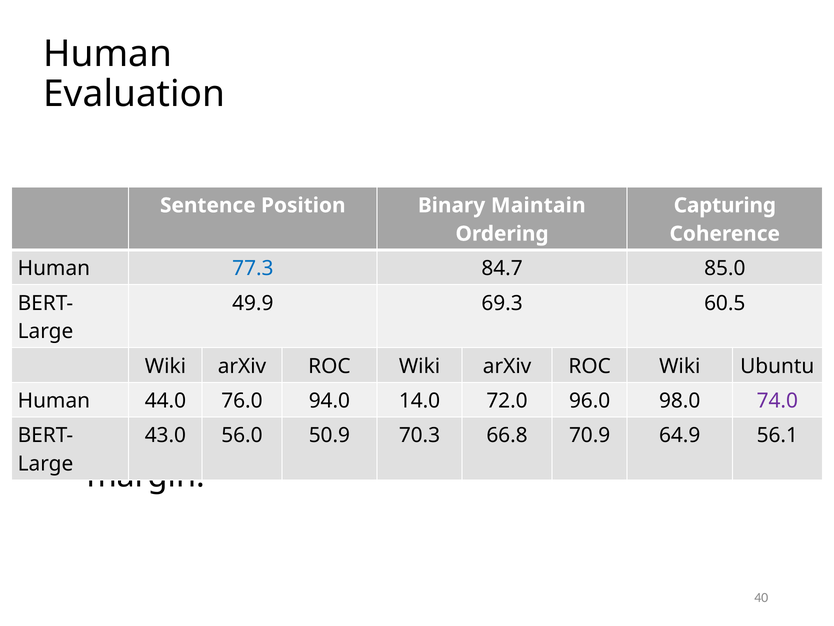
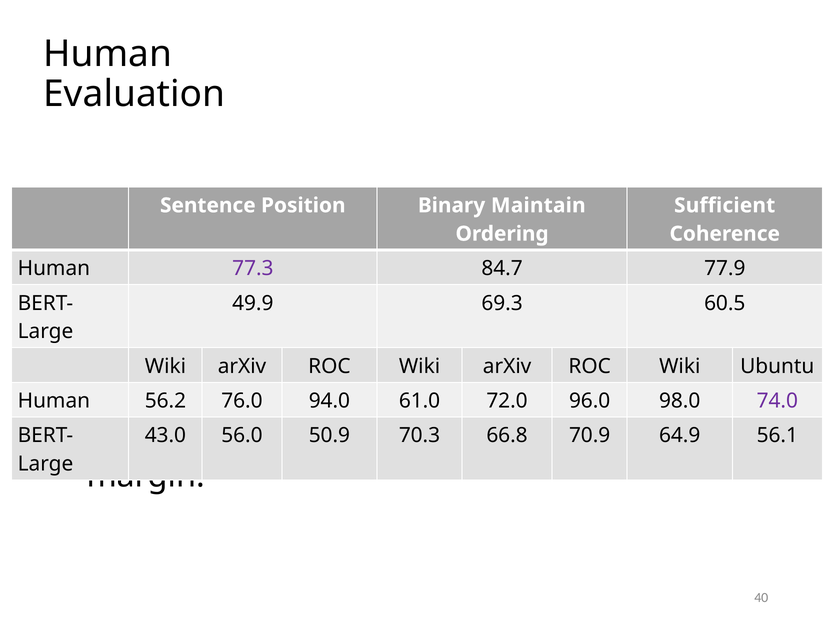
Capturing: Capturing -> Sufficient (725, 205)
77.3 colour: blue -> purple (253, 268)
85.0: 85.0 -> 77.9 (725, 268)
44.0: 44.0 -> 56.2 (165, 401)
14.0: 14.0 -> 61.0 (420, 401)
